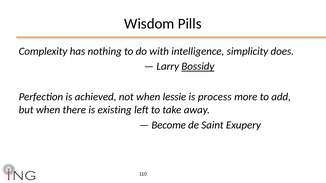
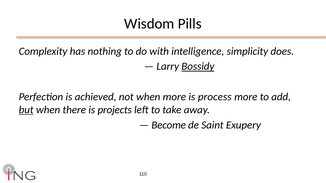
when lessie: lessie -> more (174, 97)
but underline: none -> present (26, 110)
existing: existing -> projects (115, 110)
